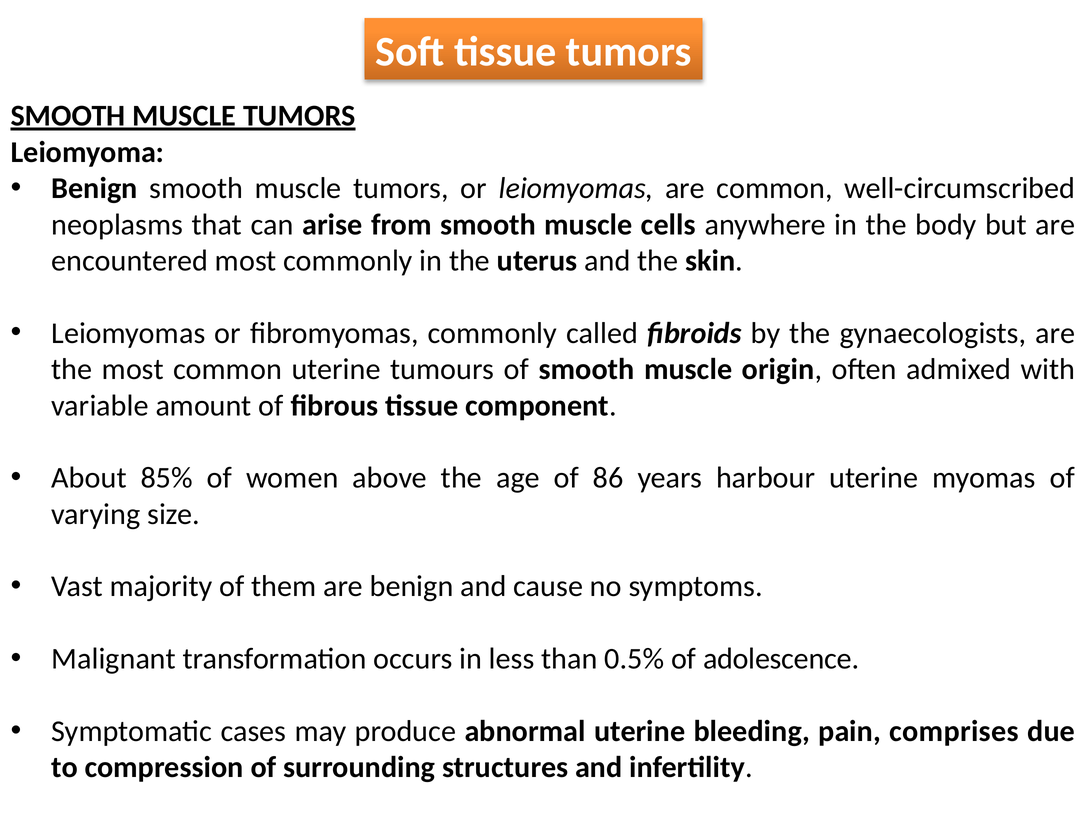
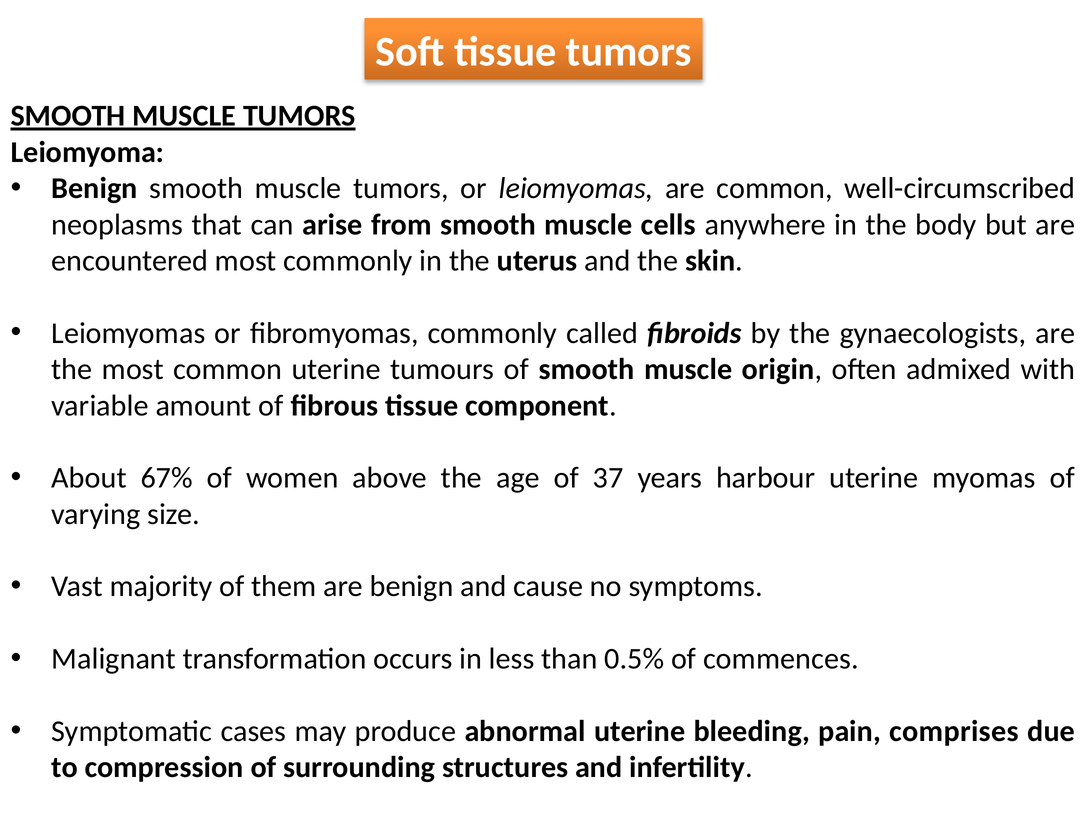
85%: 85% -> 67% (167, 478)
86: 86 -> 37 (608, 478)
adolescence: adolescence -> commences (781, 659)
